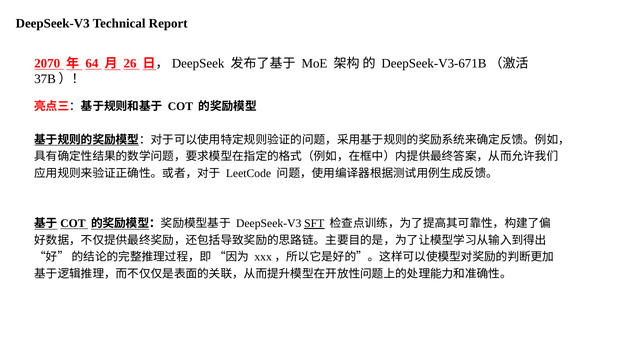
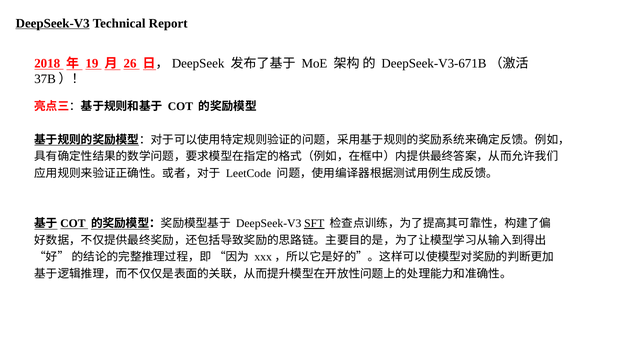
DeepSeek-V3 underline: none -> present (53, 23)
2070: 2070 -> 2018 (47, 64)
64: 64 -> 19 (92, 64)
